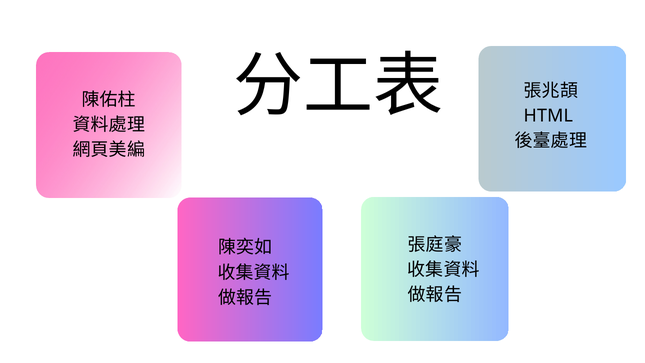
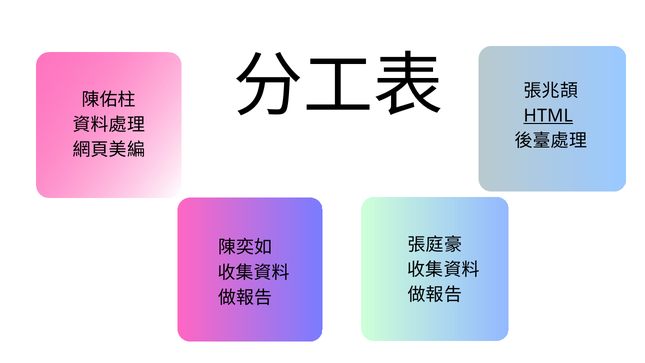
HTML underline: none -> present (548, 116)
